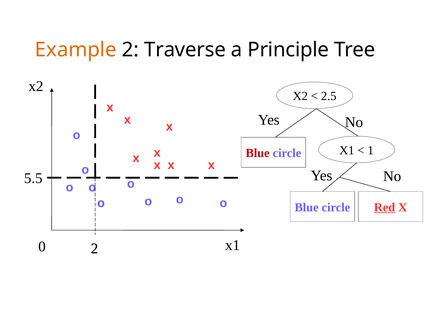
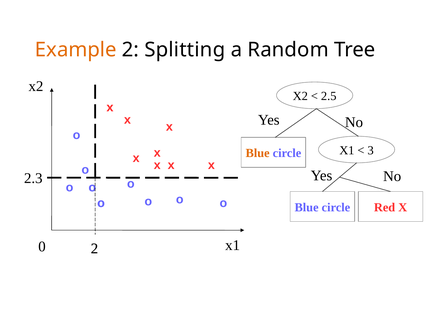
Traverse: Traverse -> Splitting (185, 50)
Principle: Principle -> Random (288, 50)
Blue colour: red -> orange (258, 153)
1: 1 -> 3 (371, 150)
5.5: 5.5 -> 2.3 (33, 178)
Red underline: present -> none (385, 207)
